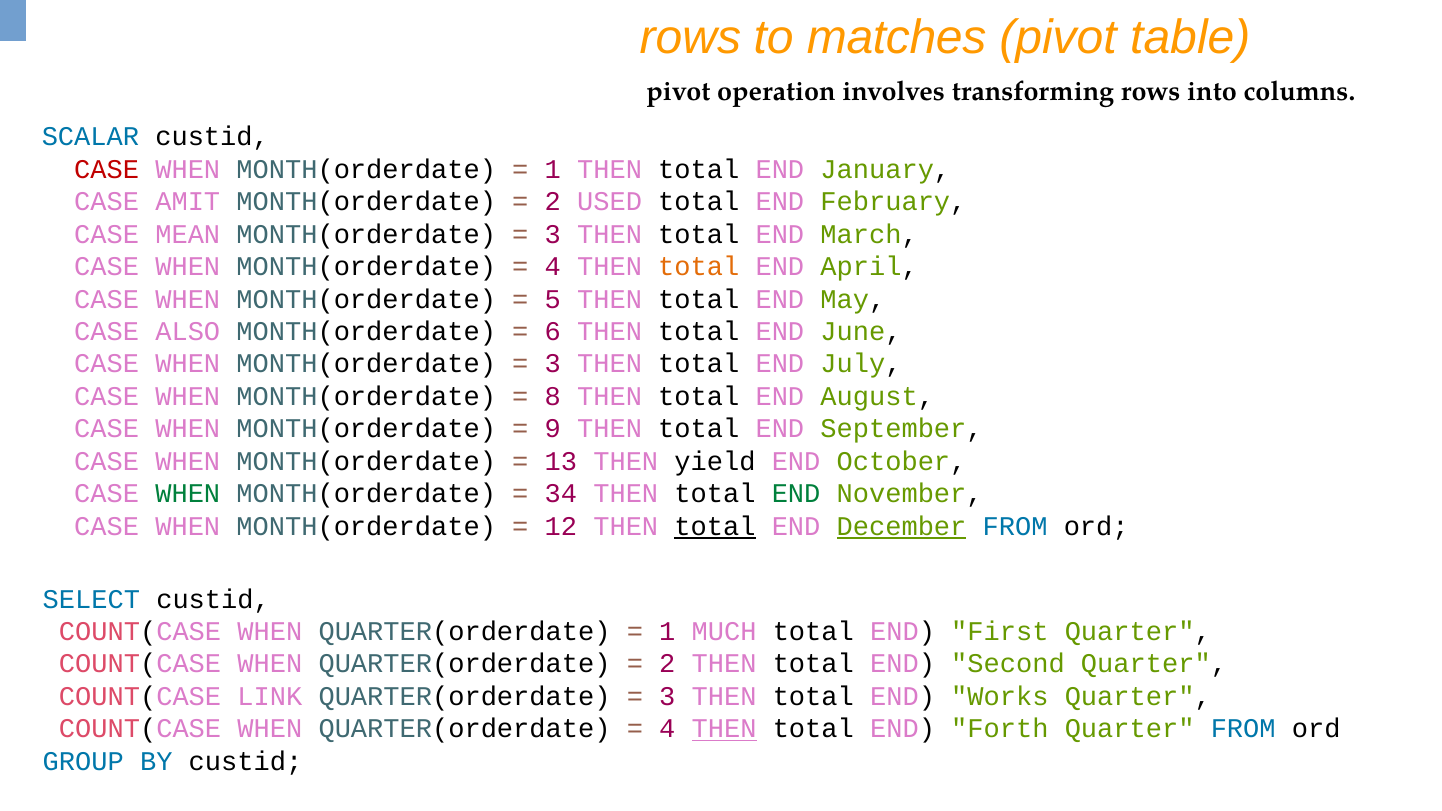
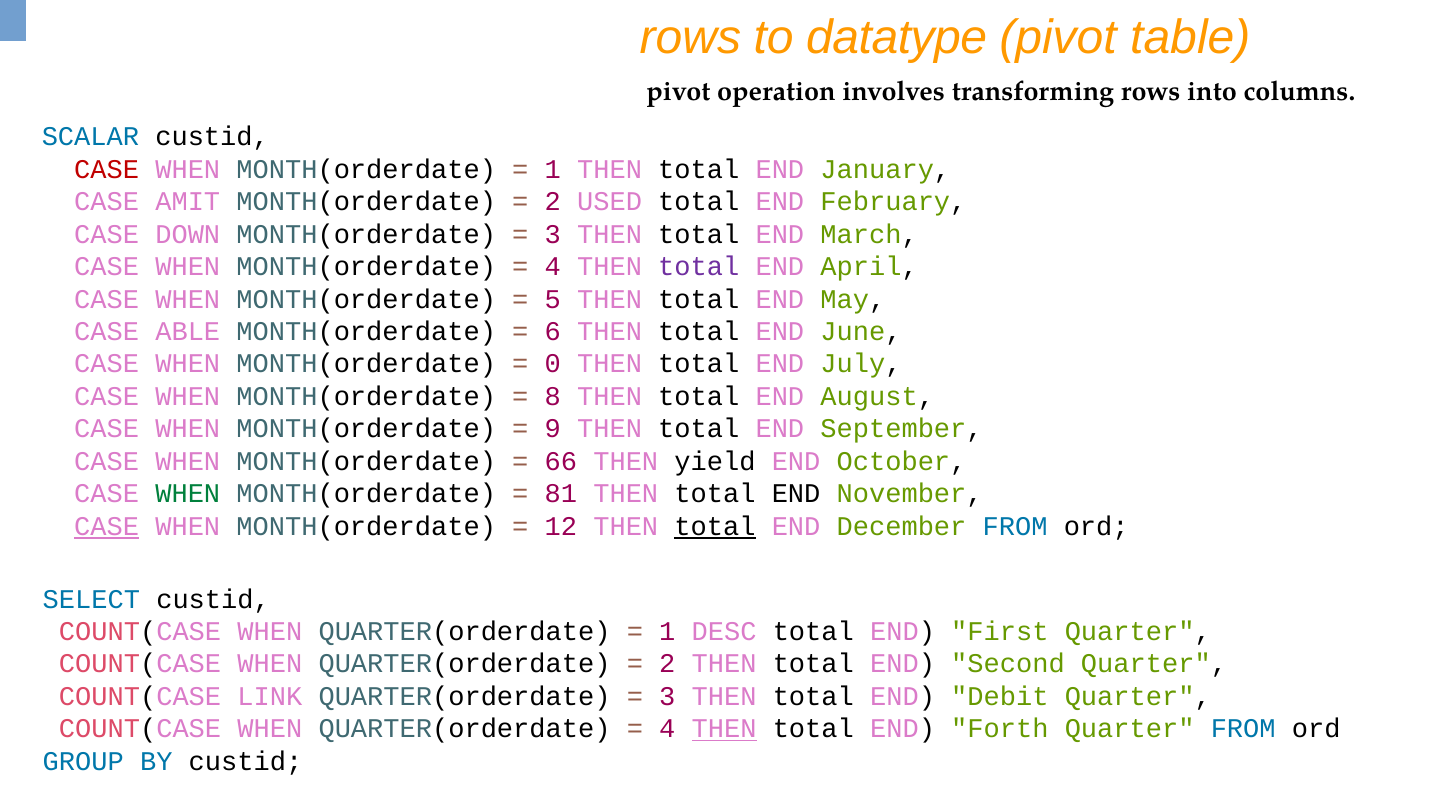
matches: matches -> datatype (897, 38)
MEAN: MEAN -> DOWN (188, 234)
total colour: orange -> purple (699, 267)
ALSO: ALSO -> ABLE (188, 332)
3: 3 -> 0 (553, 364)
13: 13 -> 66 (561, 461)
34: 34 -> 81 (561, 494)
END colour: green -> black (796, 494)
CASE underline: none -> present (107, 526)
December underline: present -> none (902, 526)
MUCH: MUCH -> DESC (724, 632)
Works: Works -> Debit (1000, 697)
